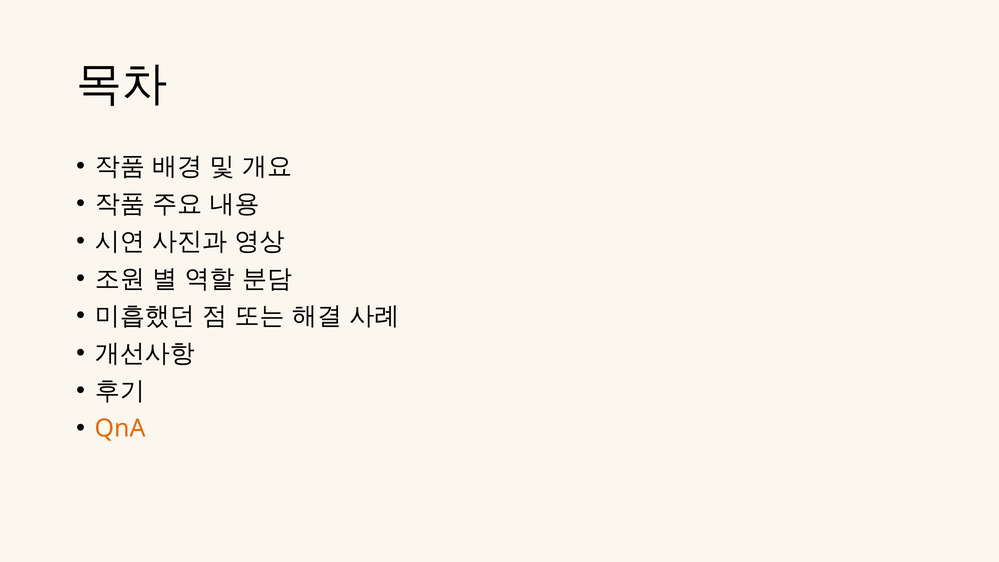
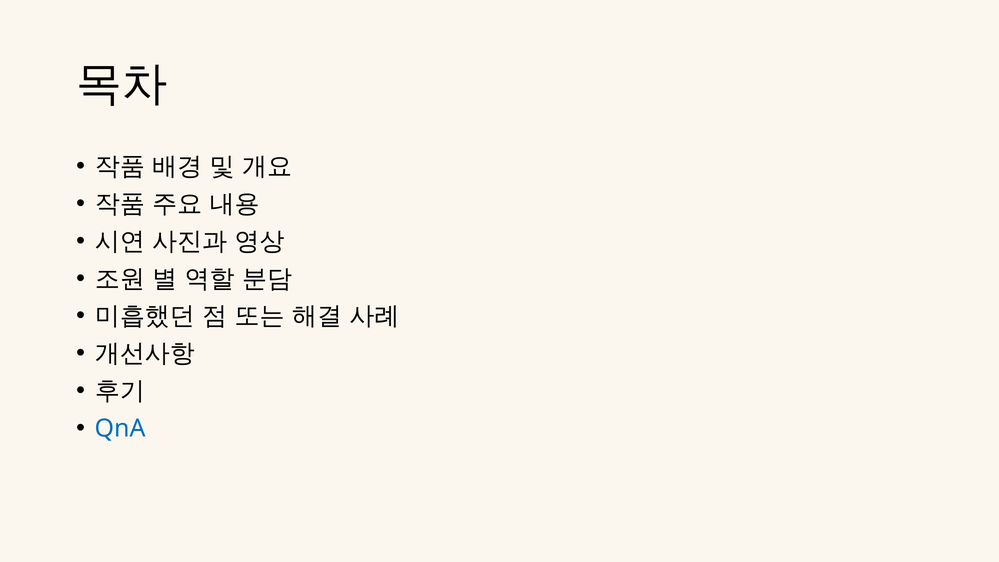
QnA colour: orange -> blue (120, 428)
